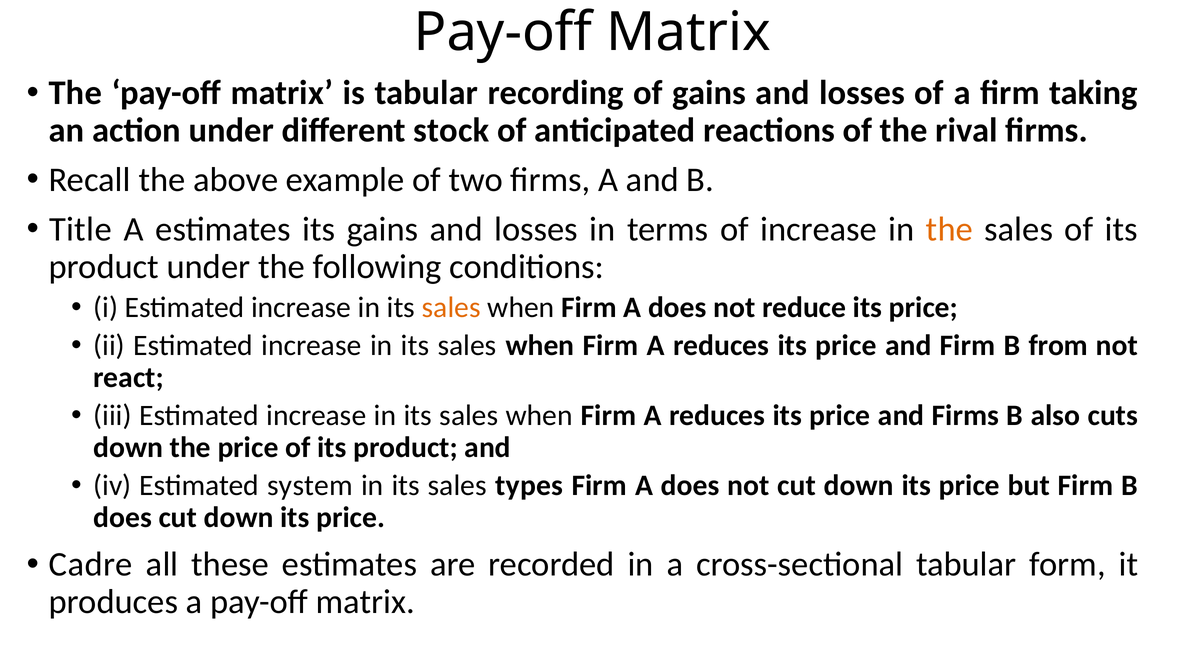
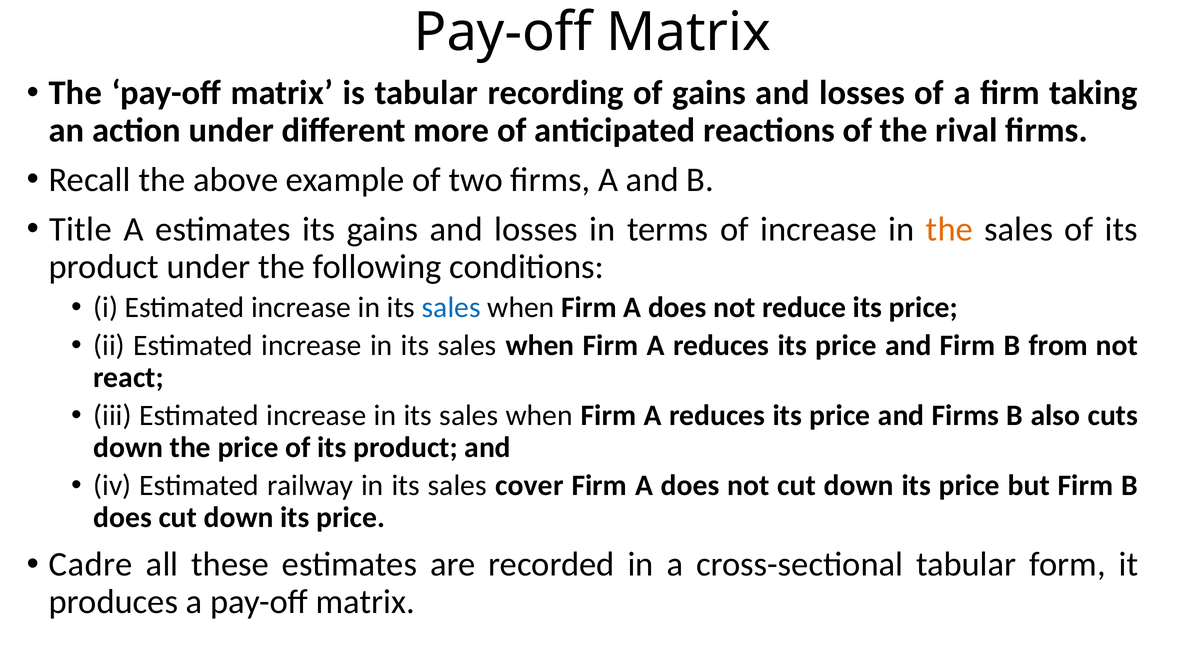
stock: stock -> more (451, 130)
sales colour: orange -> blue (451, 308)
system: system -> railway (310, 486)
types: types -> cover (529, 486)
